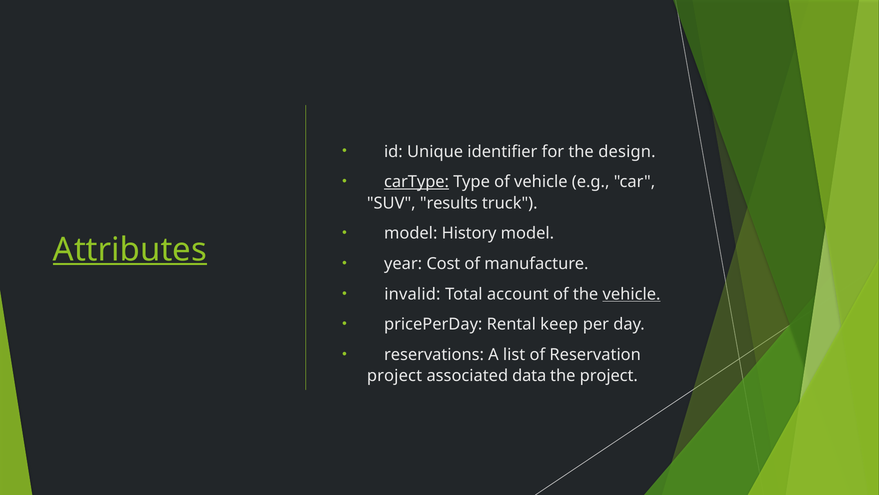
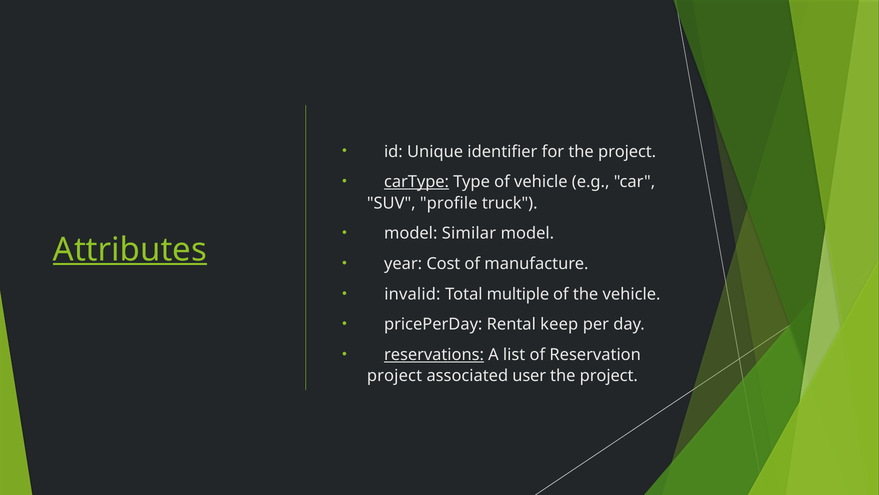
for the design: design -> project (627, 151)
results: results -> profile (449, 203)
History: History -> Similar (469, 233)
account: account -> multiple (518, 294)
vehicle underline: present -> none (632, 294)
reservations underline: none -> present (434, 354)
data: data -> user (529, 376)
